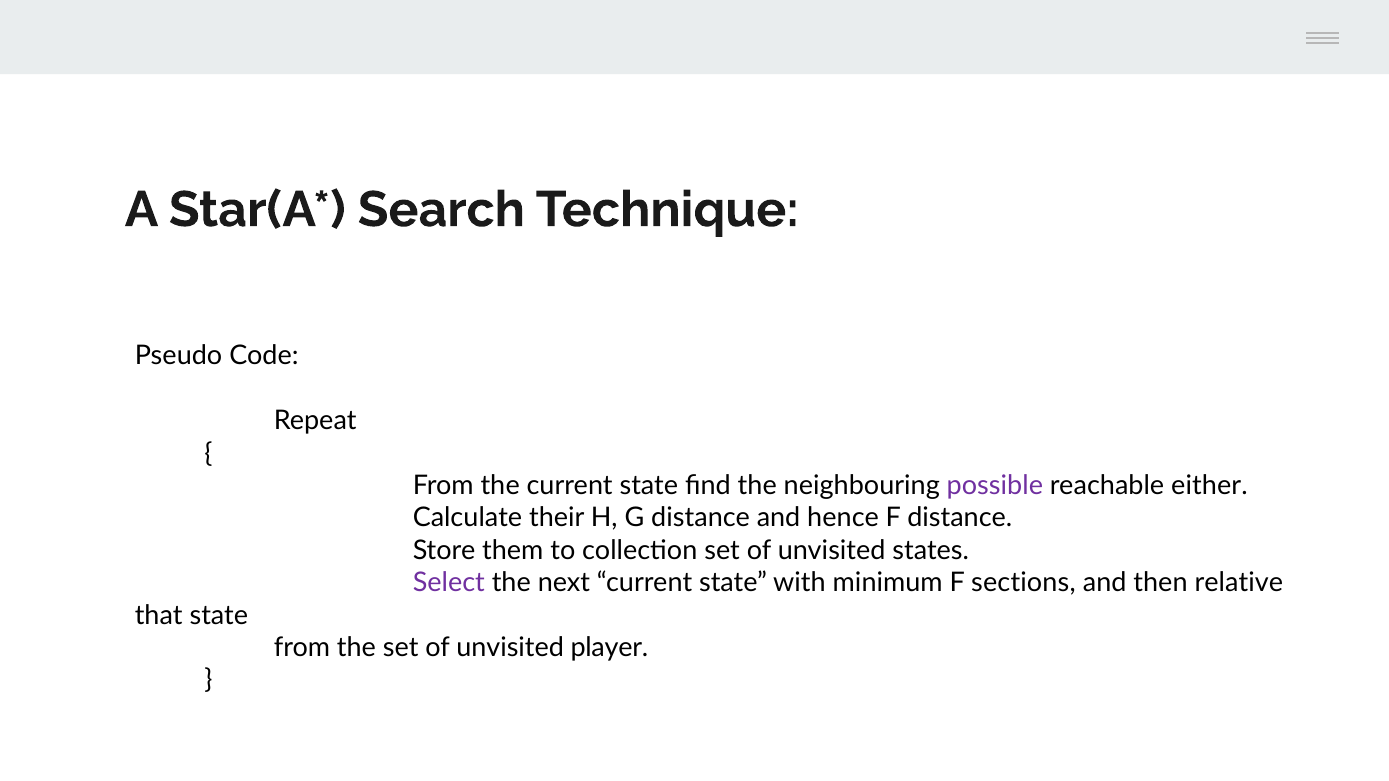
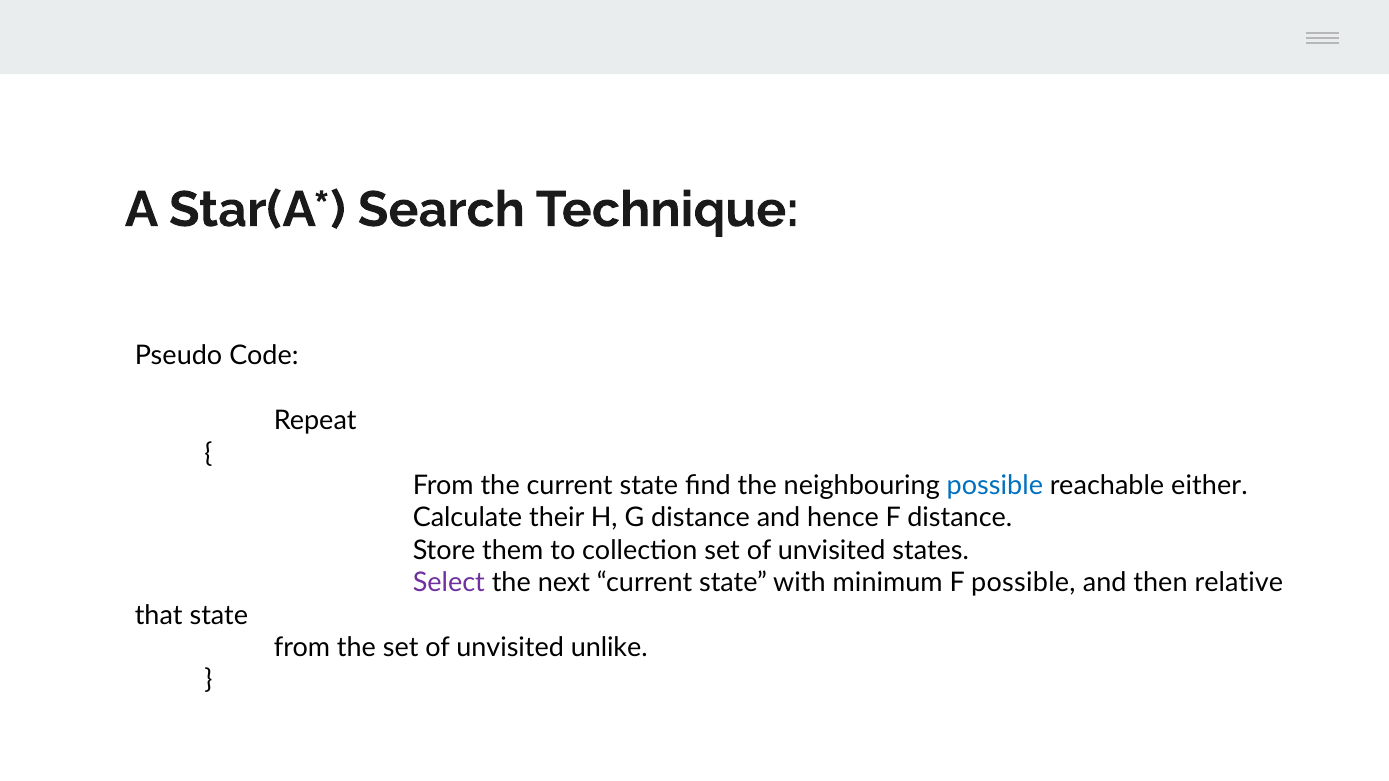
possible colour: purple -> blue (995, 486)
F sections: sections -> possible (1023, 583)
player: player -> unlike (609, 648)
